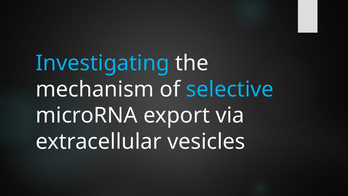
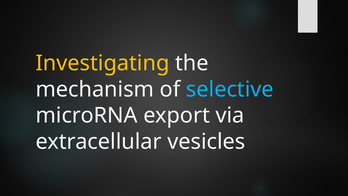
Investigating colour: light blue -> yellow (102, 63)
